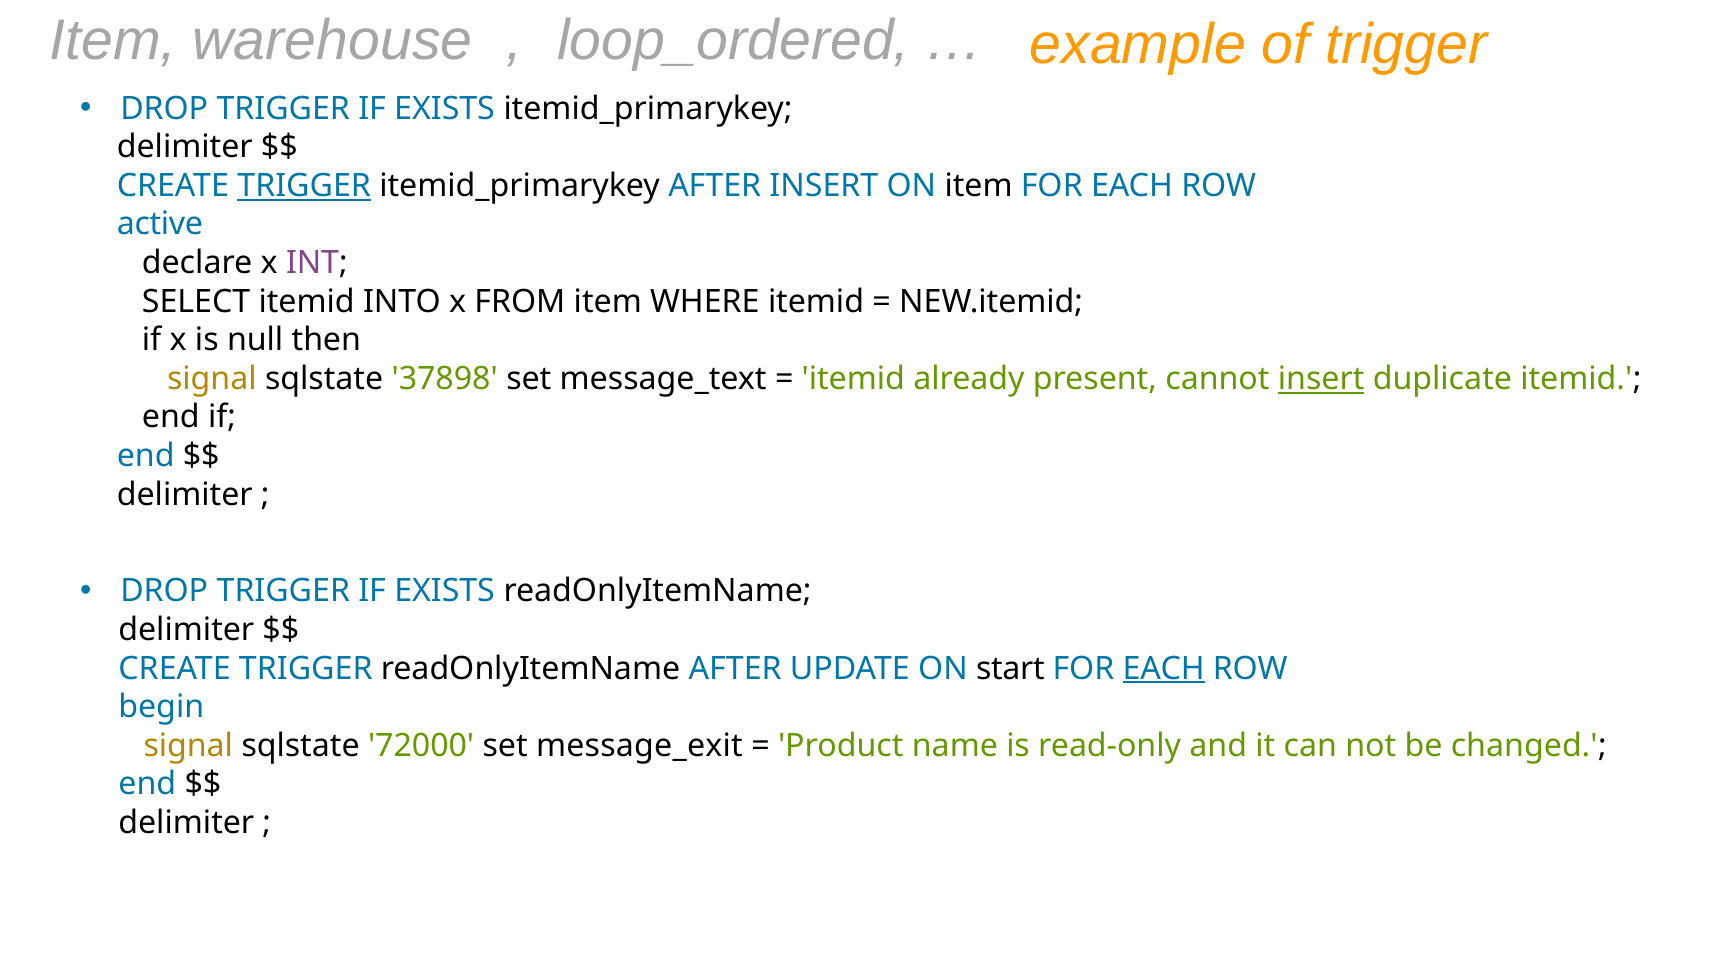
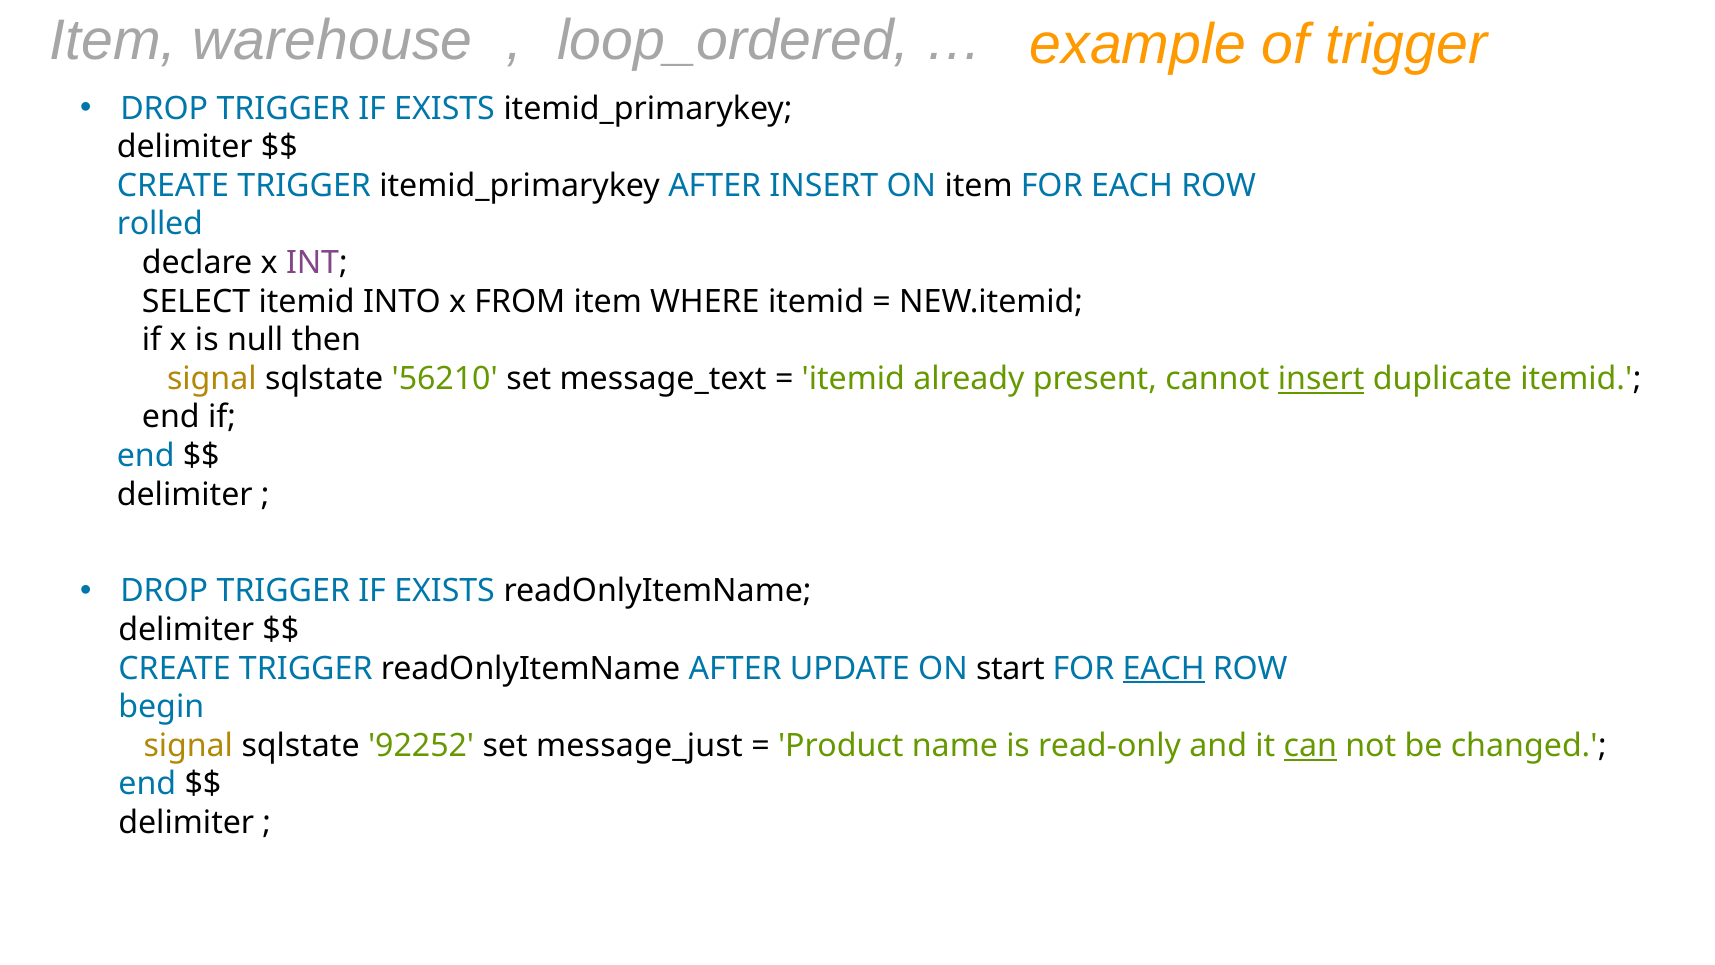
TRIGGER underline: present -> none (304, 186)
active: active -> rolled (160, 224)
37898: 37898 -> 56210 (445, 379)
72000: 72000 -> 92252 (421, 746)
message_exit: message_exit -> message_just (639, 746)
can underline: none -> present (1310, 746)
